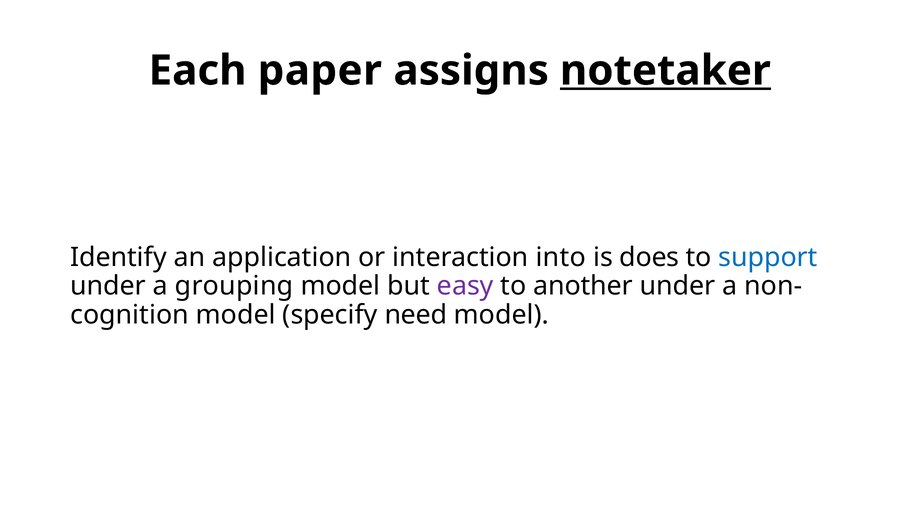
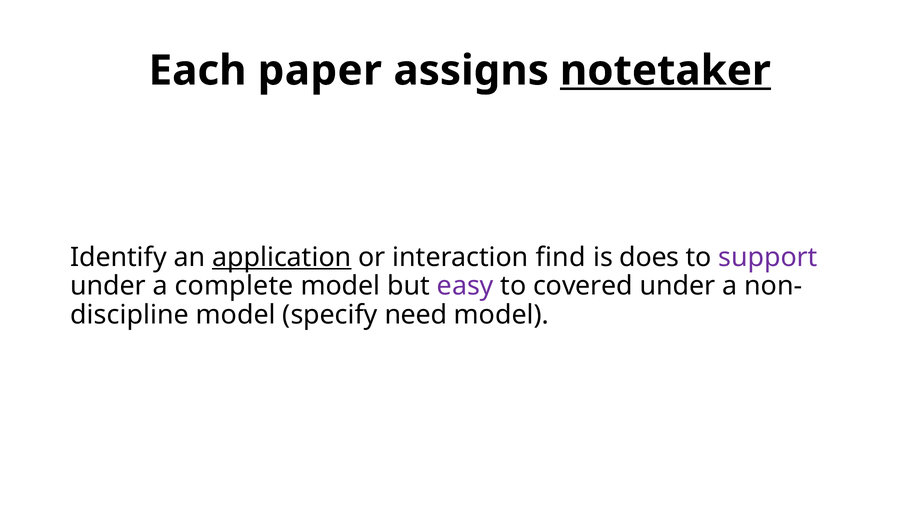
application underline: none -> present (282, 257)
into: into -> find (561, 257)
support colour: blue -> purple (768, 257)
grouping: grouping -> complete (234, 286)
another: another -> covered (583, 286)
cognition: cognition -> discipline (129, 315)
